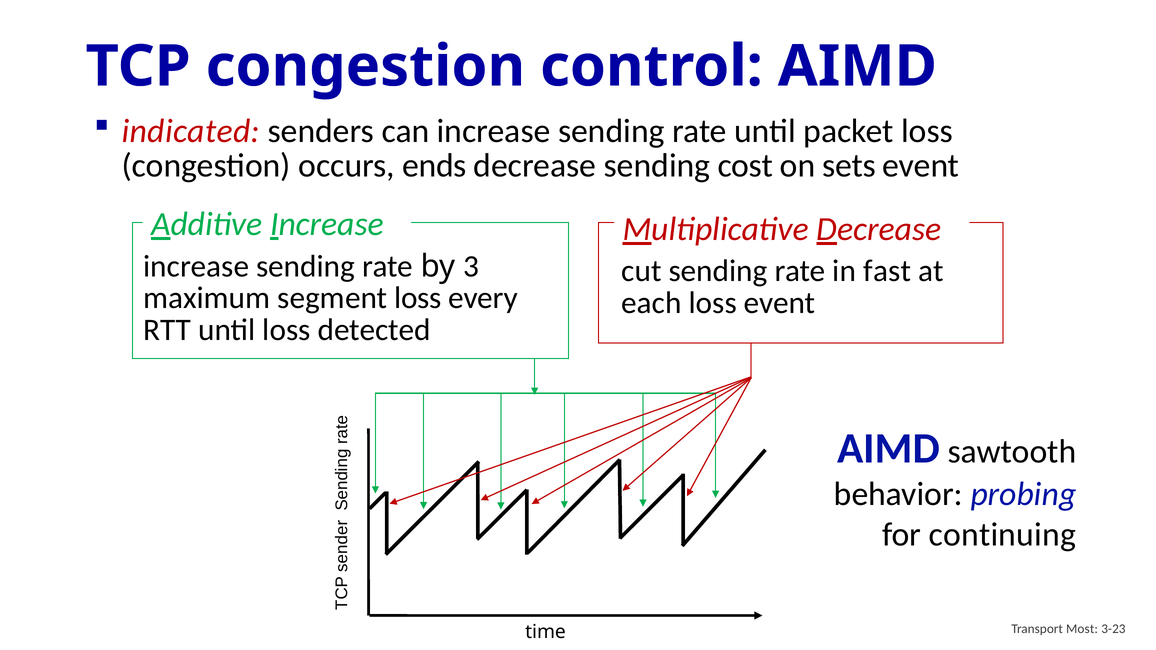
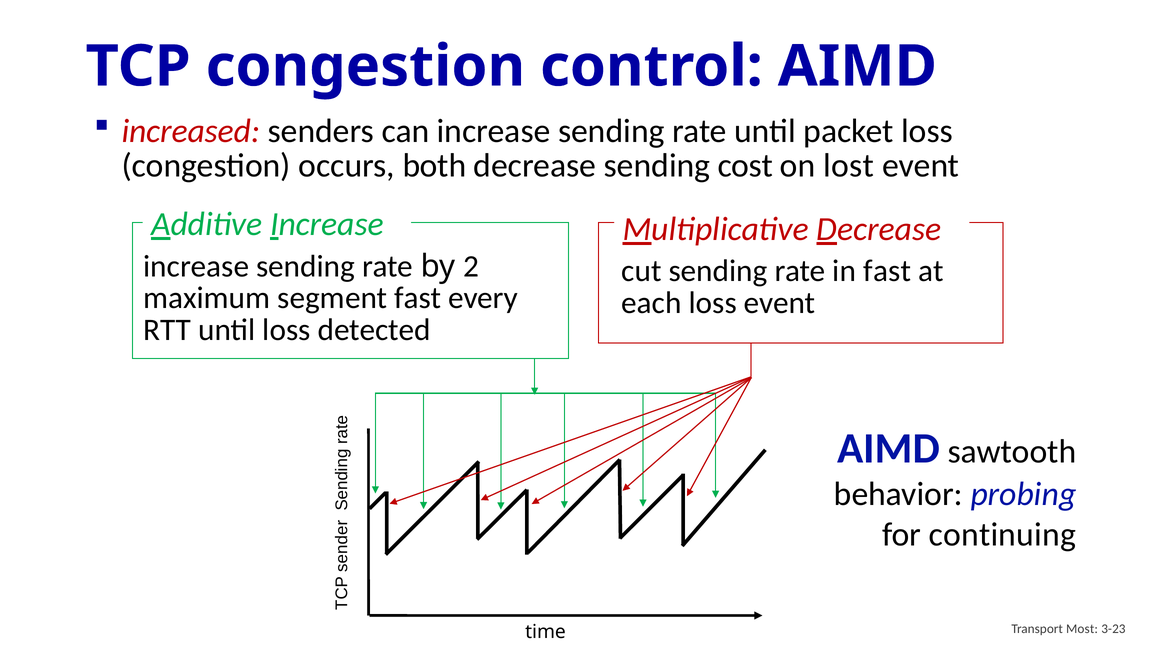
indicated: indicated -> increased (191, 131)
ends: ends -> both (434, 166)
sets: sets -> lost (849, 166)
3: 3 -> 2 (471, 266)
segment loss: loss -> fast (418, 298)
